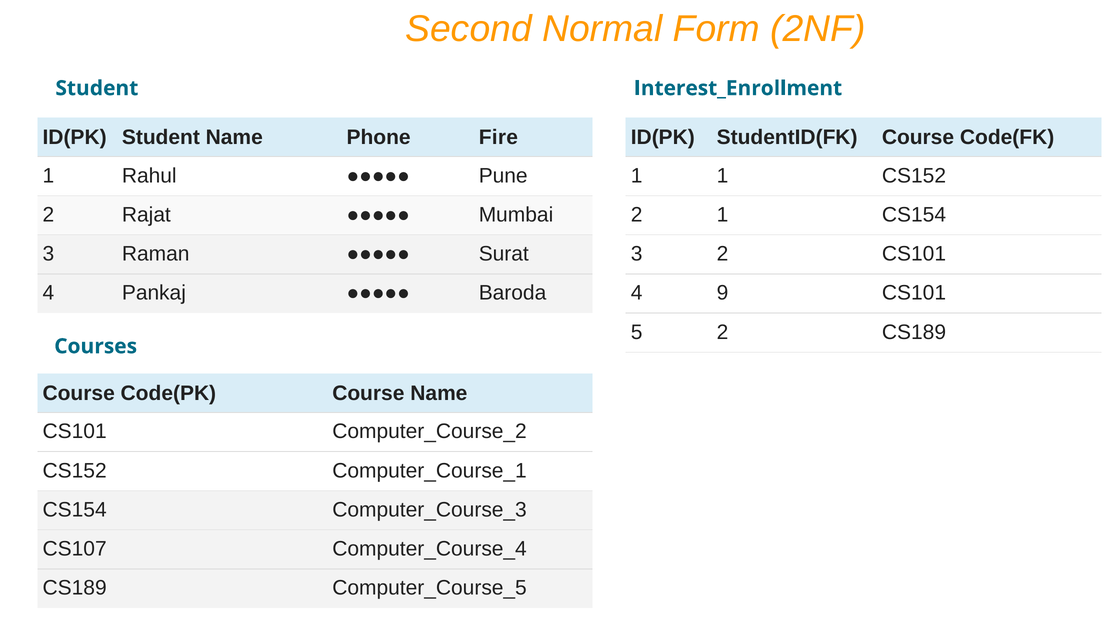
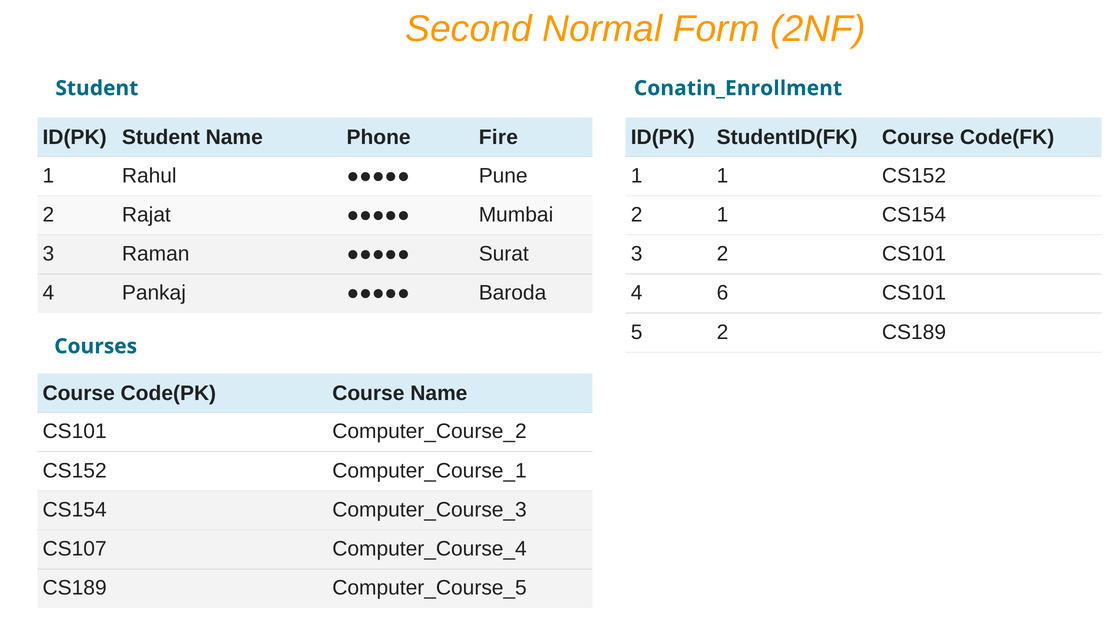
Interest_Enrollment: Interest_Enrollment -> Conatin_Enrollment (738, 88)
9: 9 -> 6 (723, 293)
